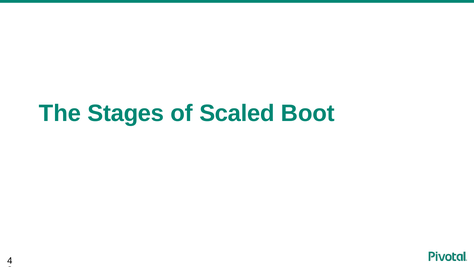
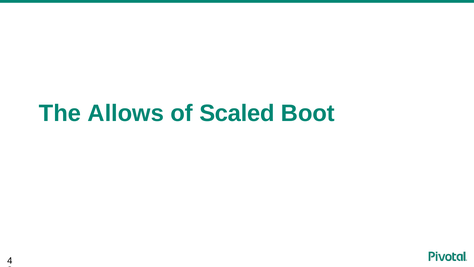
Stages: Stages -> Allows (126, 113)
